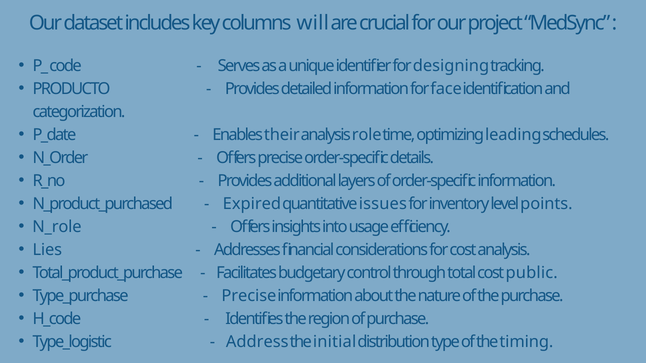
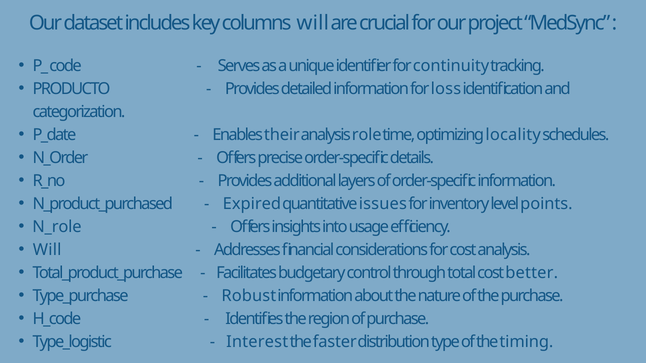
designing: designing -> continuity (451, 66)
face: face -> loss (446, 89)
leading: leading -> locality (513, 135)
Lies: Lies -> Will (47, 250)
public: public -> better (532, 273)
Precise: Precise -> Robust (249, 296)
Address: Address -> Interest (257, 342)
initial: initial -> faster (335, 342)
